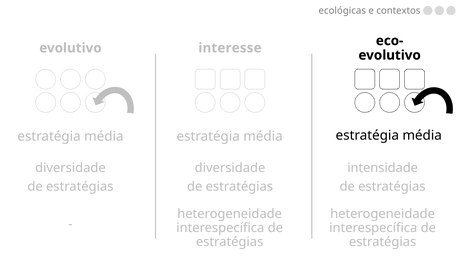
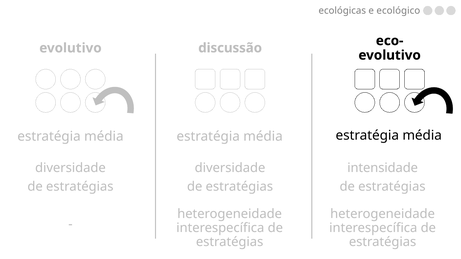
contextos: contextos -> ecológico (398, 11)
interesse: interesse -> discussão (230, 48)
